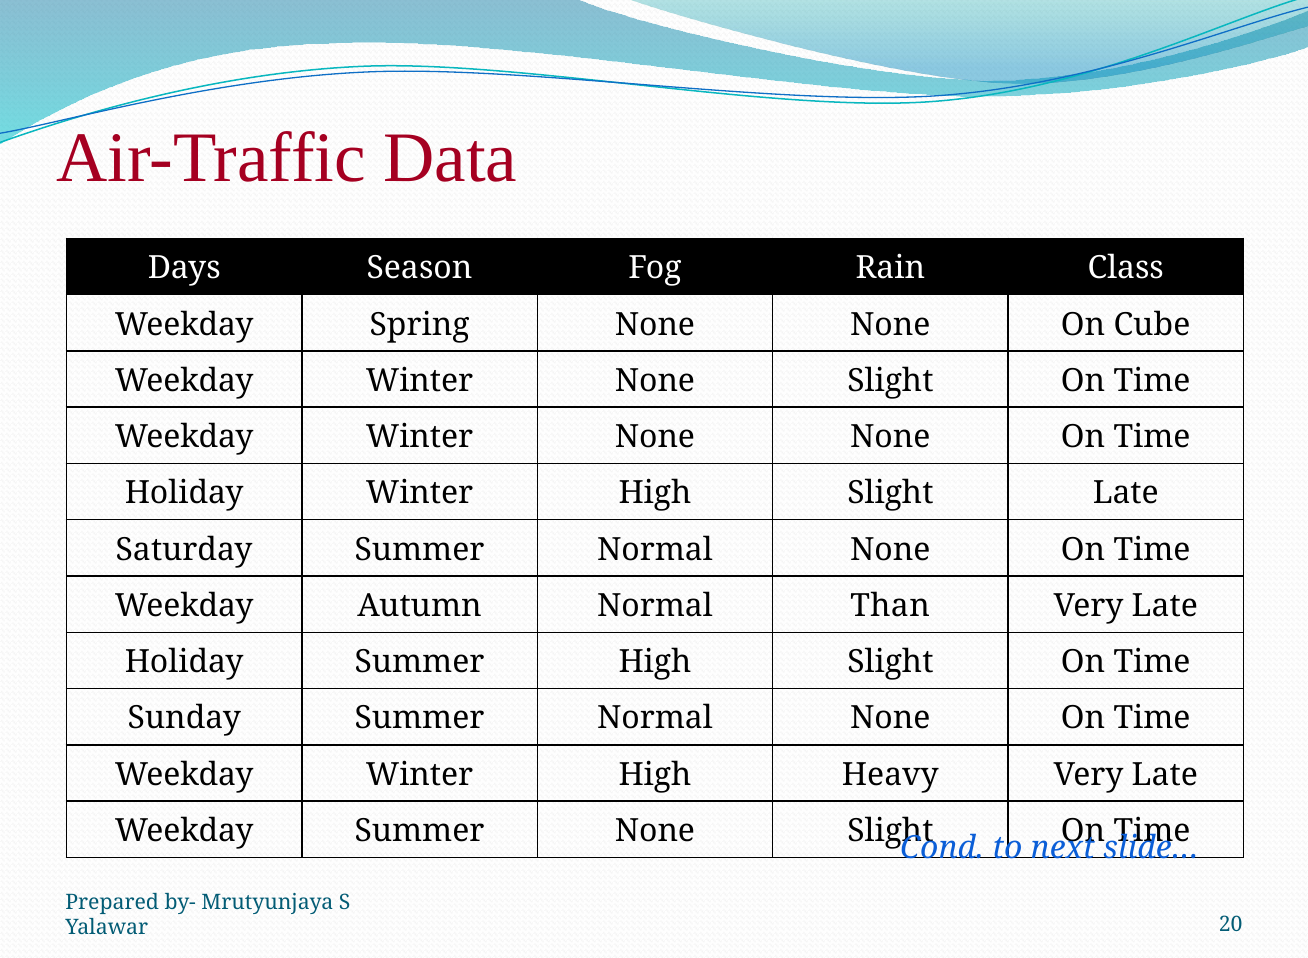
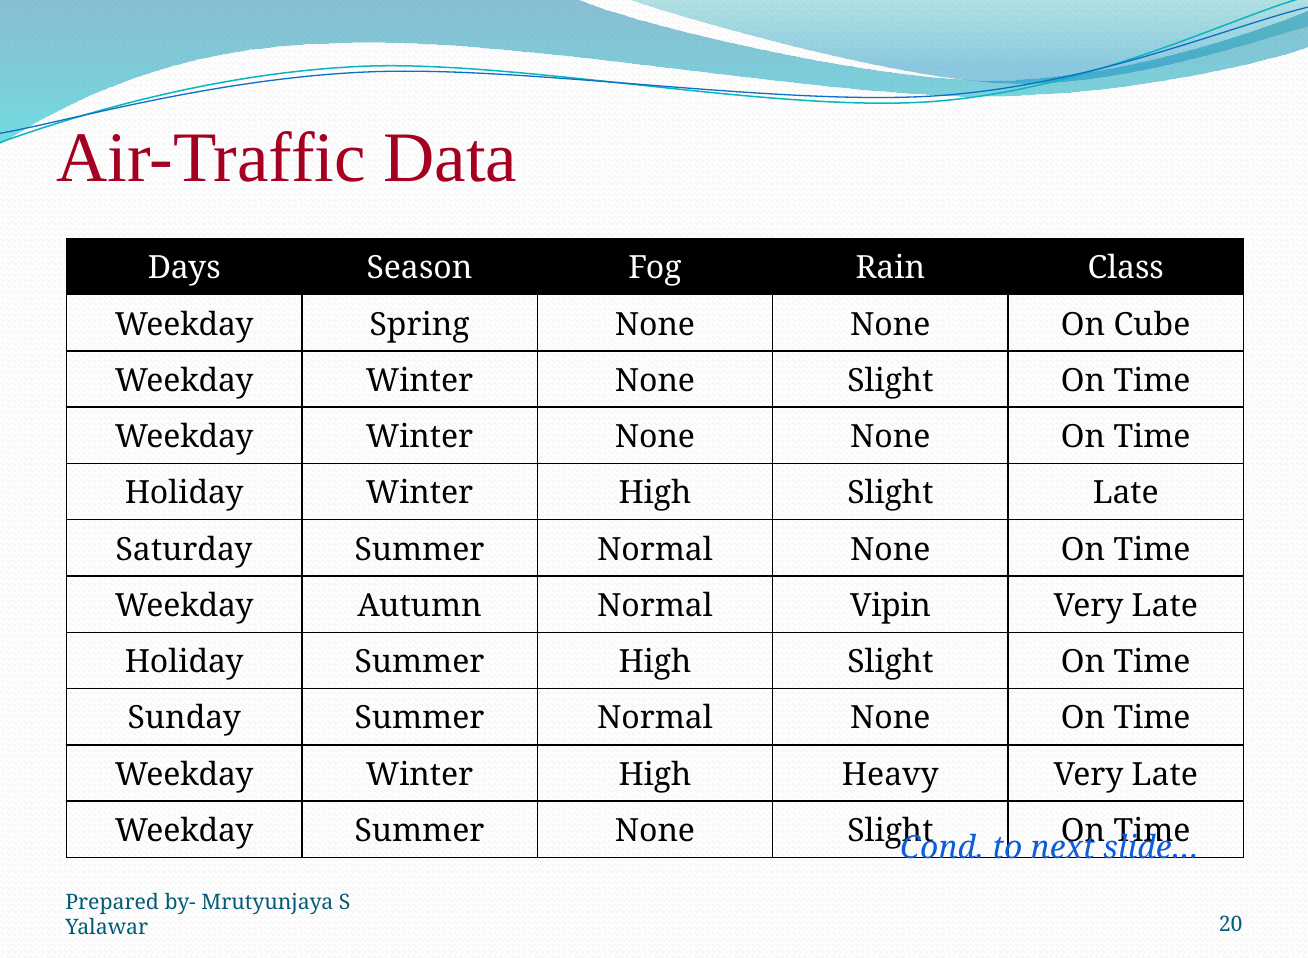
Than: Than -> Vipin (890, 606)
